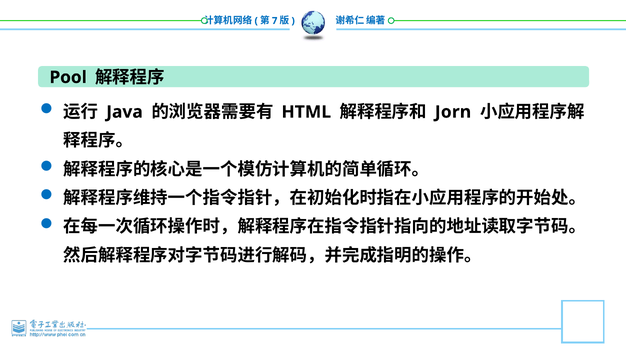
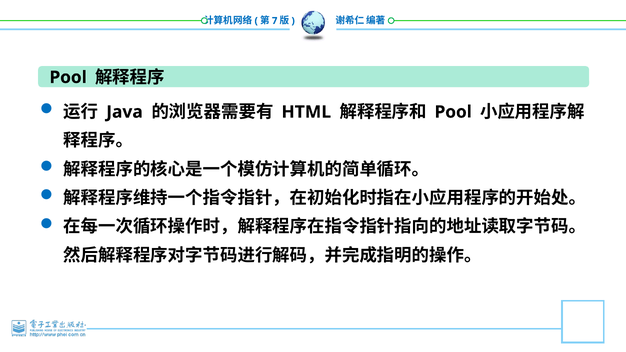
Jorn: Jorn -> Pool (453, 112)
